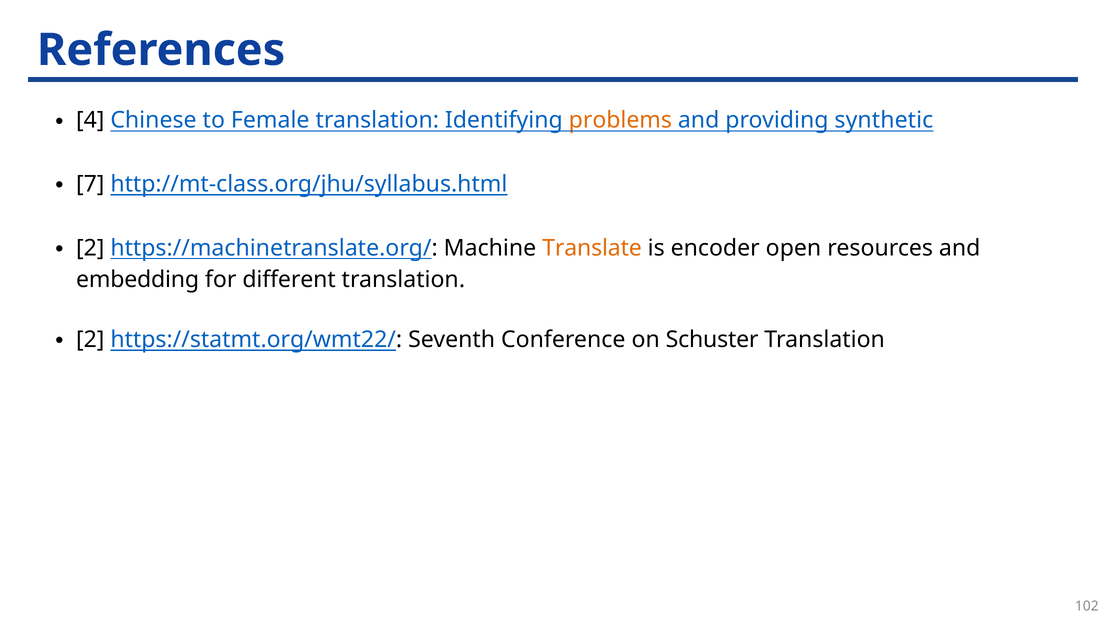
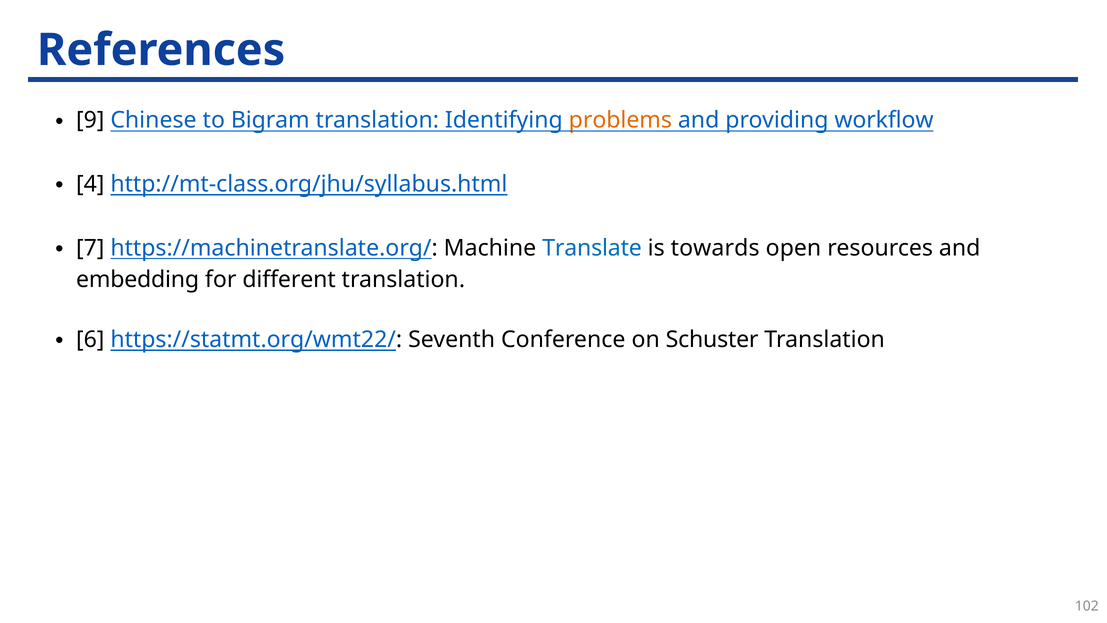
4: 4 -> 9 (90, 120)
Female: Female -> Bigram (270, 120)
synthetic: synthetic -> workflow (884, 120)
7: 7 -> 4 (90, 184)
2: 2 -> 7 (90, 248)
Translate colour: orange -> blue (592, 248)
encoder: encoder -> towards (715, 248)
2: 2 -> 6 (90, 340)
